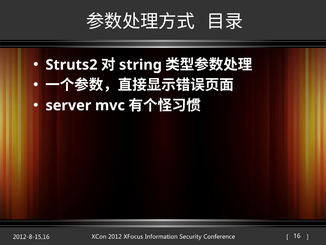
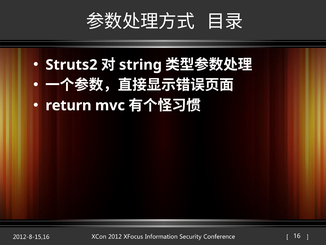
server: server -> return (68, 105)
